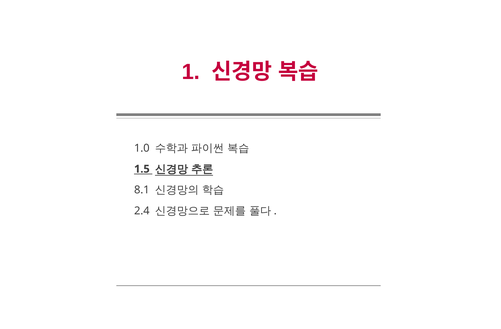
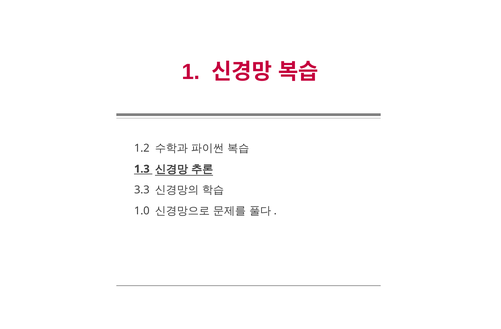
1.0: 1.0 -> 1.2 (142, 148)
1.5: 1.5 -> 1.3 (142, 169)
8.1: 8.1 -> 3.3 (142, 190)
2.4: 2.4 -> 1.0 (142, 211)
